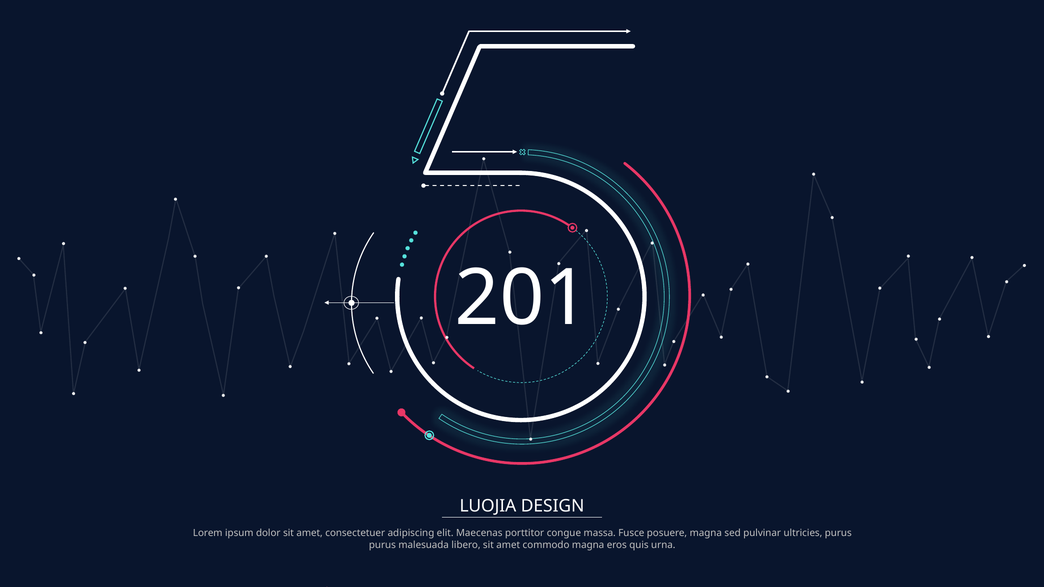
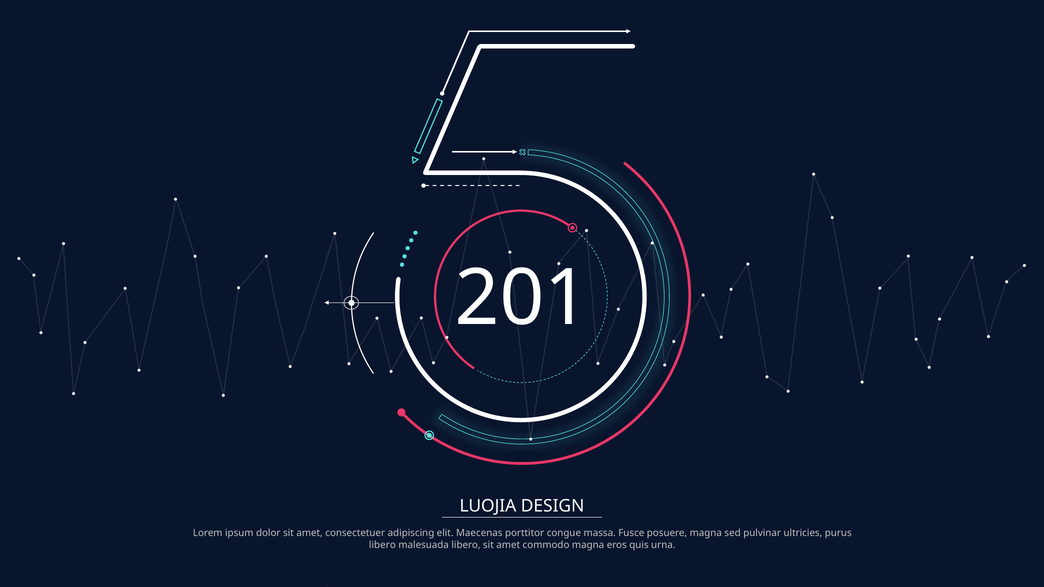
purus: purus -> libero (382, 545)
